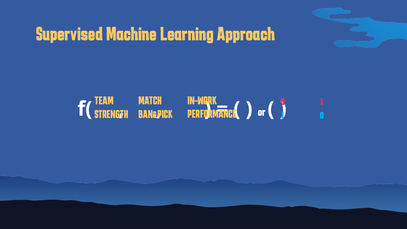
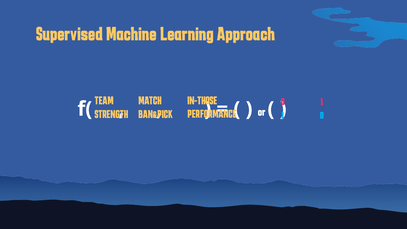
IN-WORK: IN-WORK -> IN-THOSE (202, 101)
